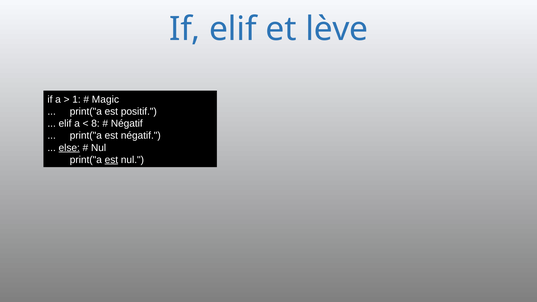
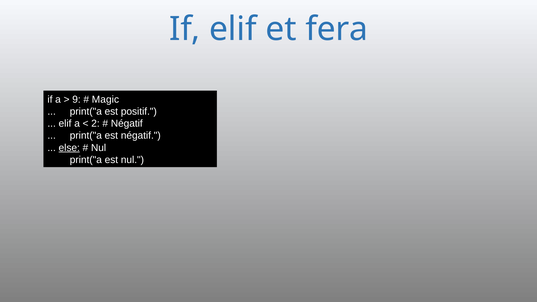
lève: lève -> fera (337, 29)
1: 1 -> 9 (77, 99)
8: 8 -> 2 (95, 124)
est underline: present -> none (111, 160)
